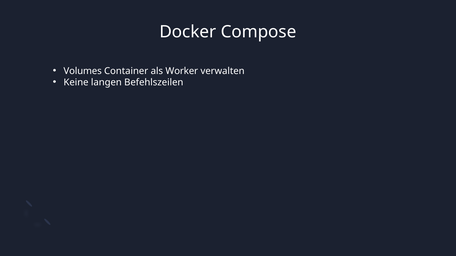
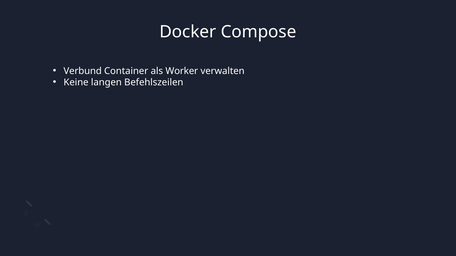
Volumes: Volumes -> Verbund (83, 71)
